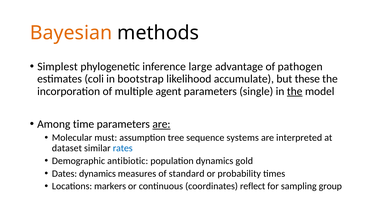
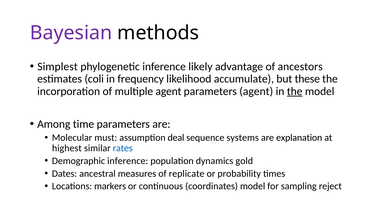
Bayesian colour: orange -> purple (71, 33)
large: large -> likely (200, 66)
pathogen: pathogen -> ancestors (300, 66)
bootstrap: bootstrap -> frequency (141, 79)
parameters single: single -> agent (256, 91)
are underline: present -> none (161, 124)
tree: tree -> deal (176, 137)
interpreted: interpreted -> explanation (299, 137)
dataset: dataset -> highest (67, 148)
Demographic antibiotic: antibiotic -> inference (128, 161)
Dates dynamics: dynamics -> ancestral (97, 173)
standard: standard -> replicate (187, 173)
coordinates reflect: reflect -> model (253, 186)
group: group -> reject (330, 186)
